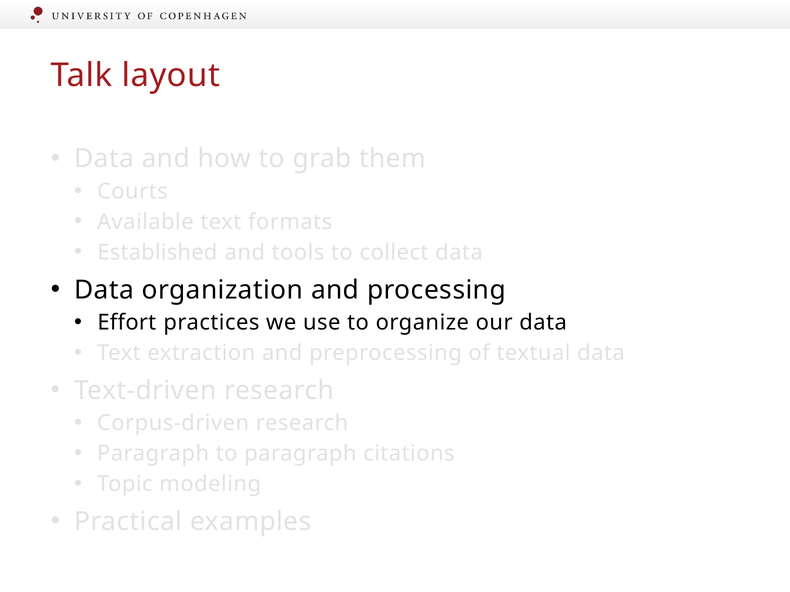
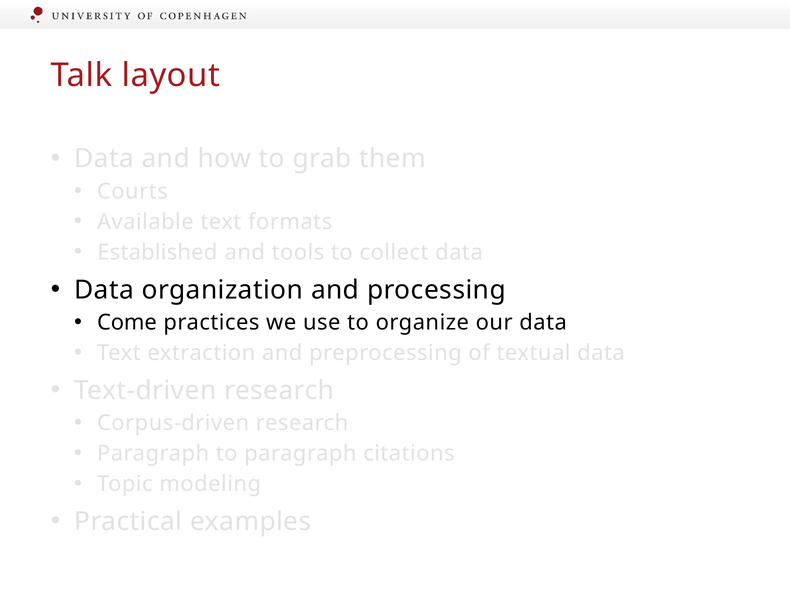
Effort: Effort -> Come (127, 323)
